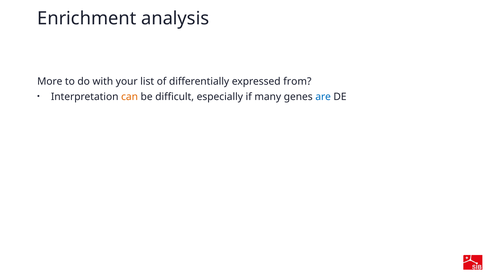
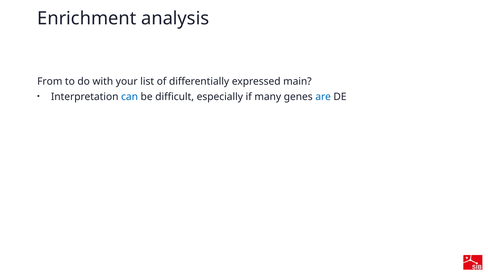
More: More -> From (50, 81)
from: from -> main (297, 81)
can colour: orange -> blue (130, 97)
